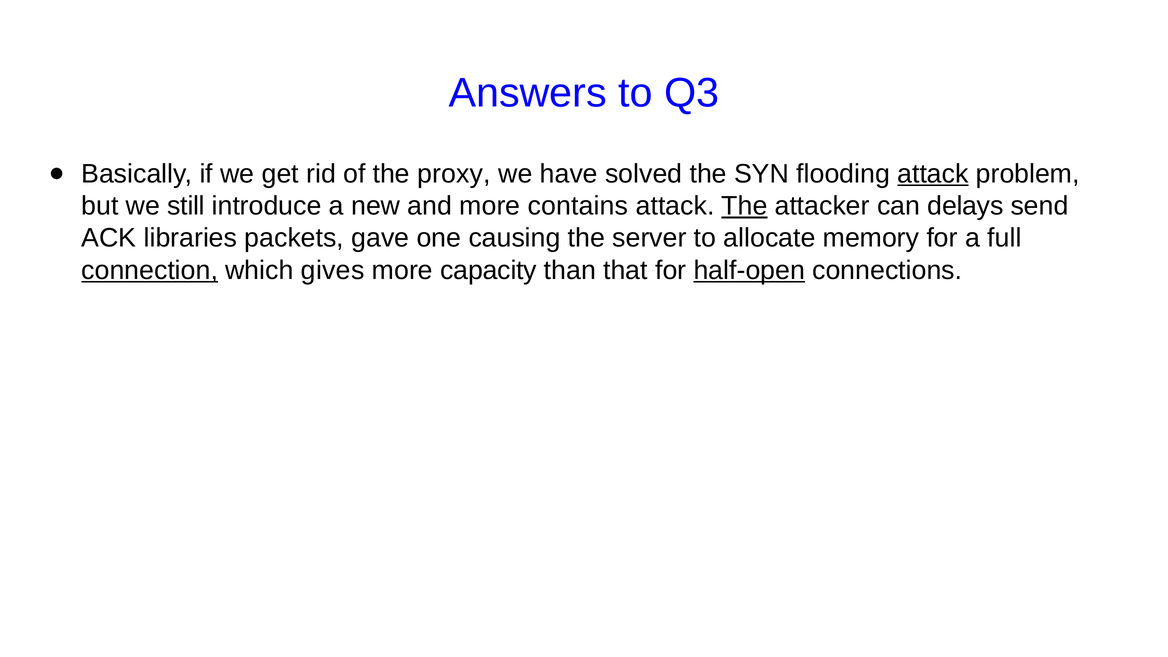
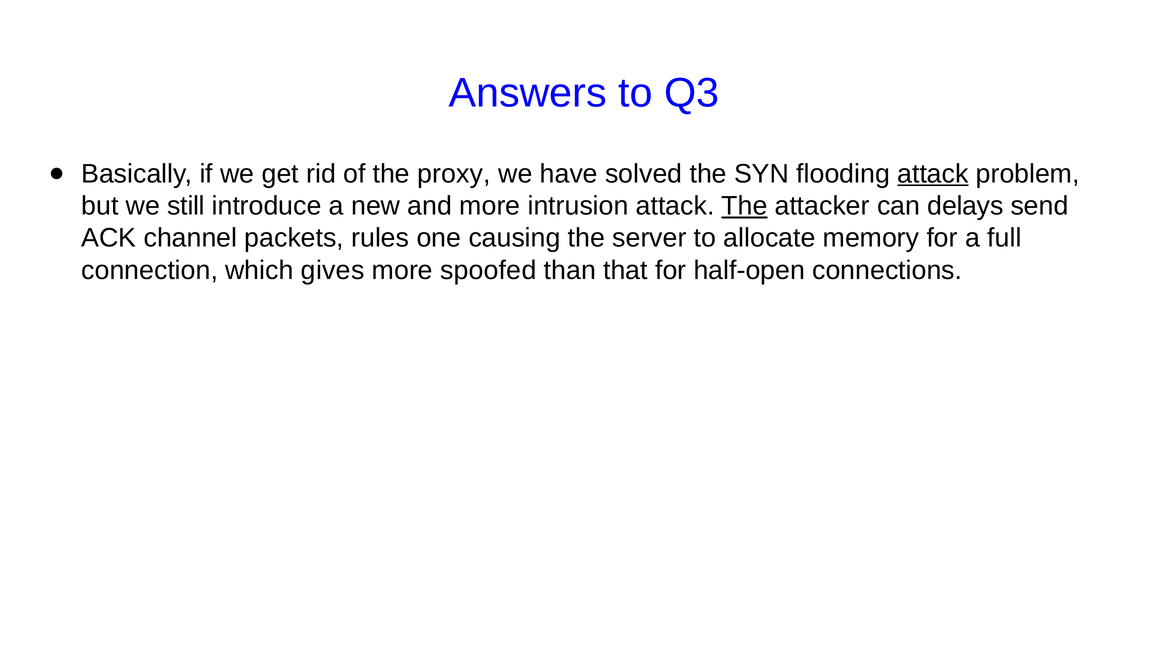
contains: contains -> intrusion (578, 206)
libraries: libraries -> channel (190, 238)
gave: gave -> rules (380, 238)
connection underline: present -> none (150, 270)
capacity: capacity -> spoofed (488, 270)
half-open underline: present -> none (749, 270)
